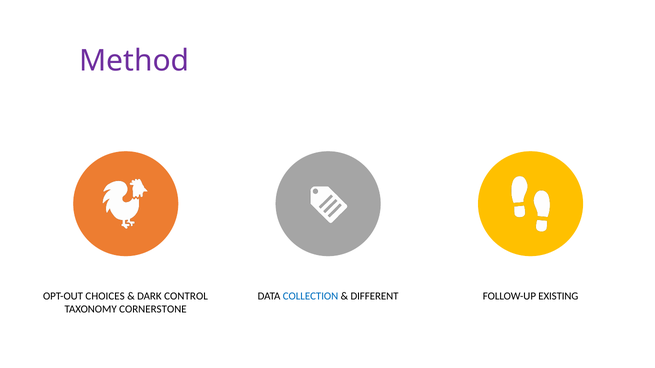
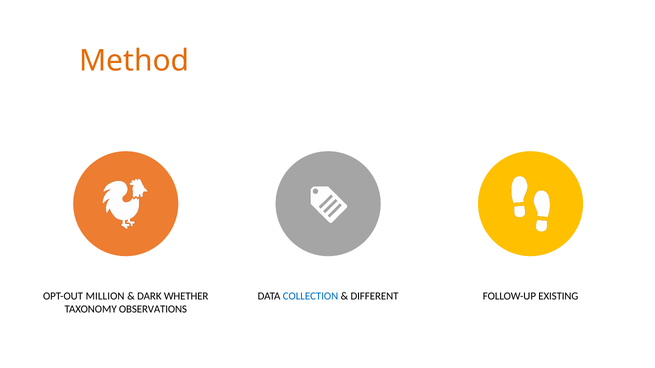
Method colour: purple -> orange (134, 61)
CHOICES: CHOICES -> MILLION (105, 296)
CONTROL: CONTROL -> WHETHER (186, 296)
CORNERSTONE: CORNERSTONE -> OBSERVATIONS (153, 310)
